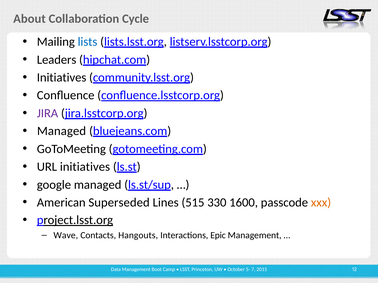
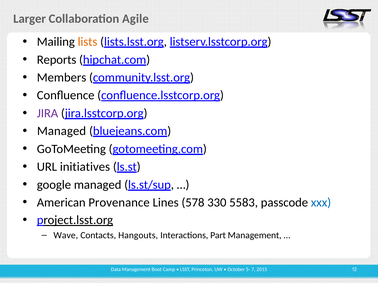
About: About -> Larger (30, 19)
Cycle: Cycle -> Agile (135, 19)
lists colour: blue -> orange (87, 42)
Leaders: Leaders -> Reports (57, 60)
Initiatives: Initiatives -> Members (62, 78)
Superseded: Superseded -> Provenance (119, 203)
515: 515 -> 578 (193, 203)
1600: 1600 -> 5583 (244, 203)
xxx colour: orange -> blue (321, 203)
Epic: Epic -> Part (218, 236)
